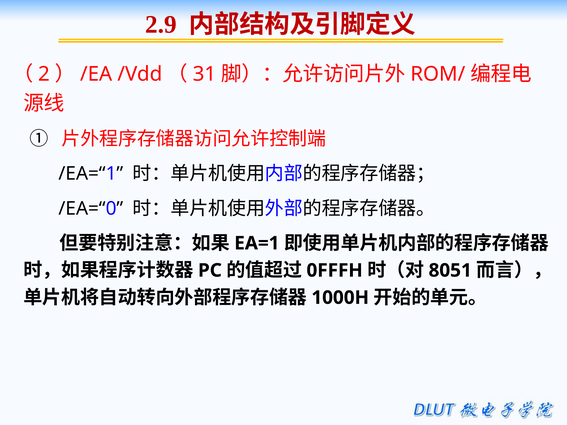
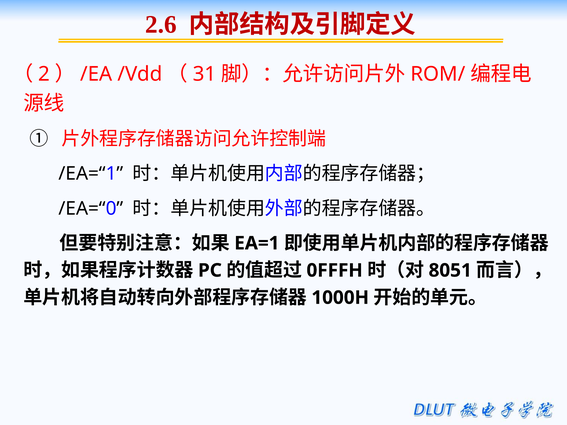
2.9: 2.9 -> 2.6 (161, 24)
